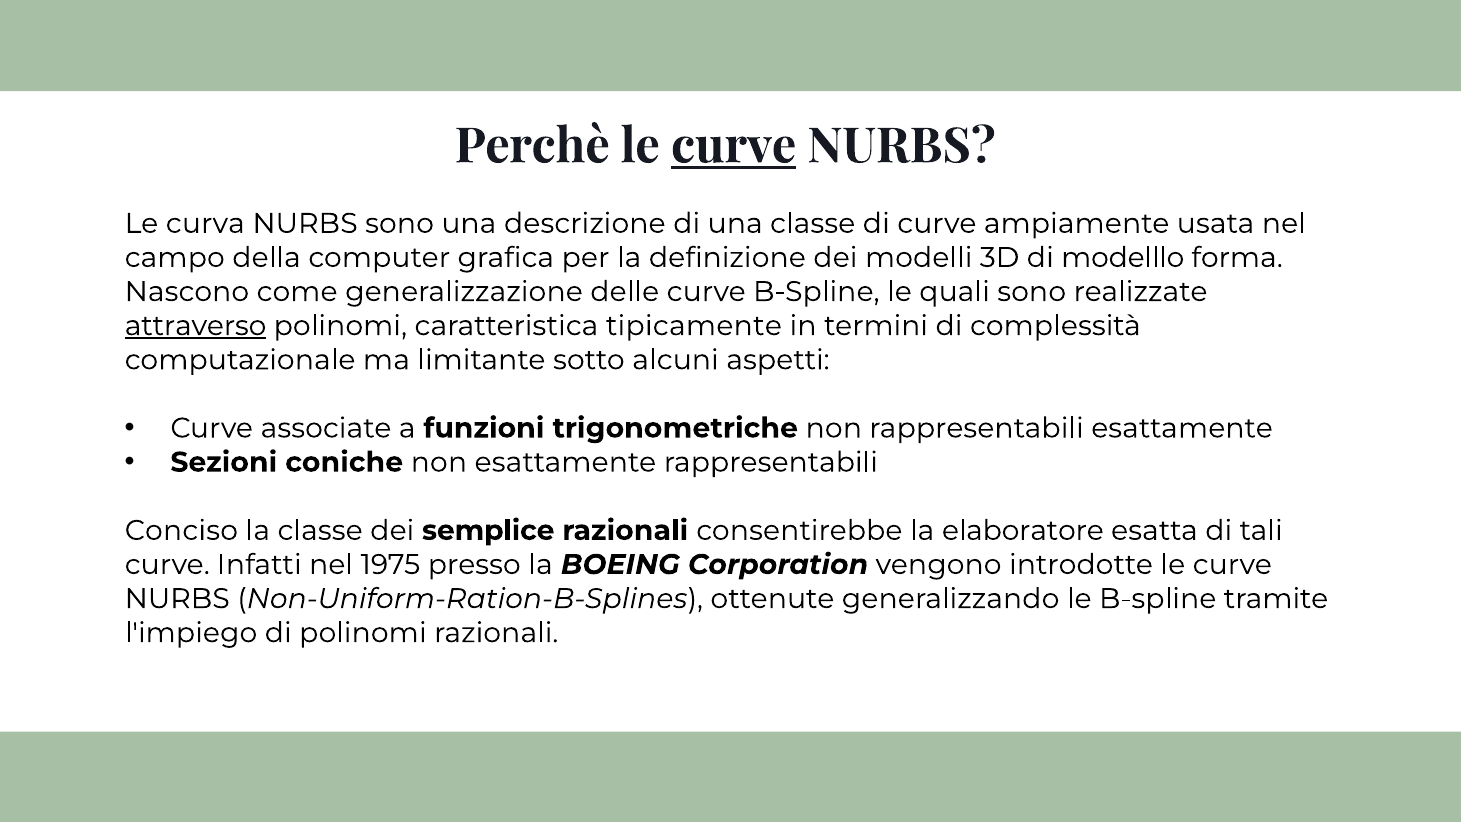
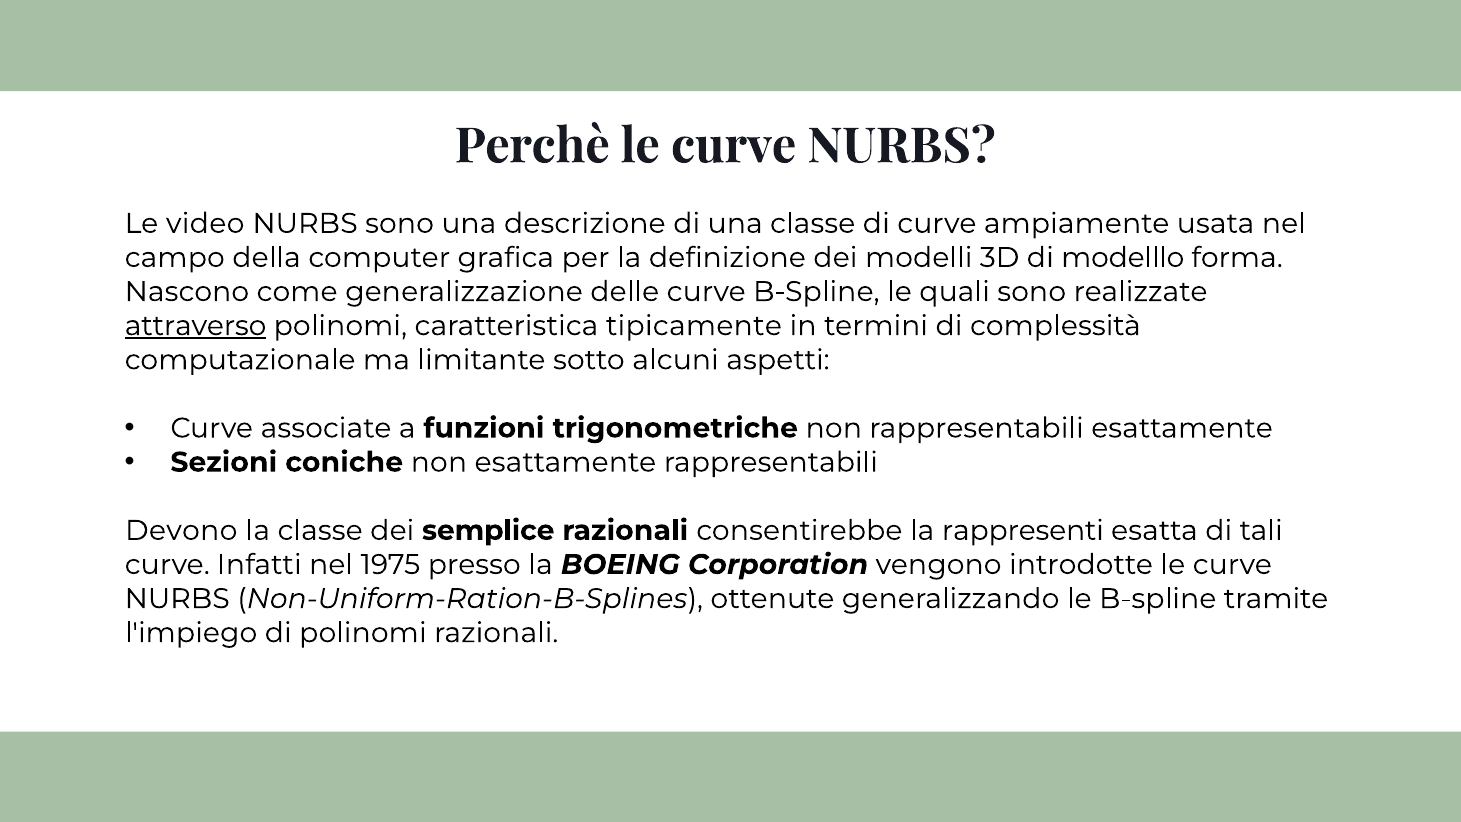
curve underline: present -> none (734, 146)
curva: curva -> video (205, 223)
Conciso: Conciso -> Devono (181, 530)
elaboratore: elaboratore -> rappresenti (1023, 530)
